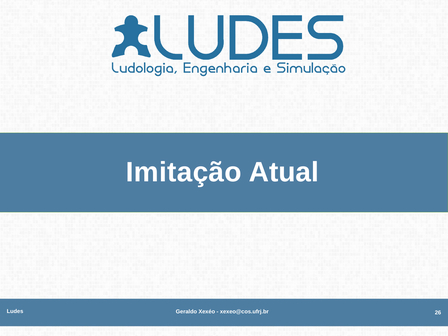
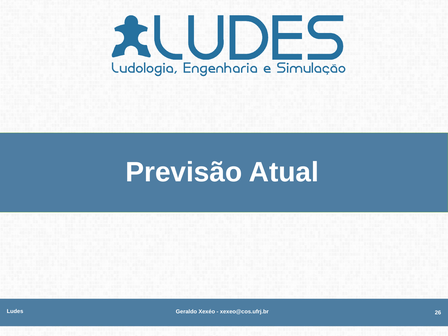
Imitação: Imitação -> Previsão (184, 172)
